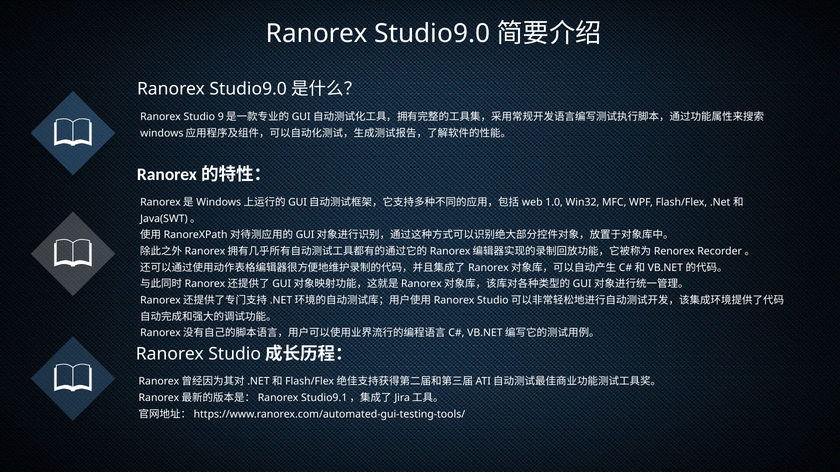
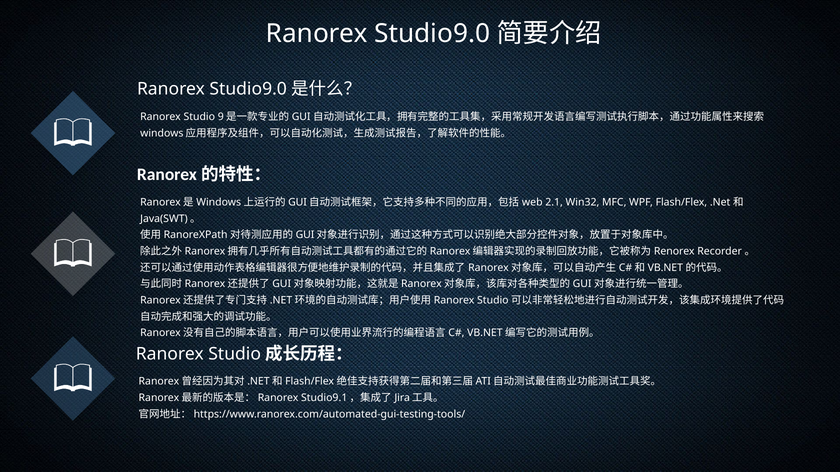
1.0: 1.0 -> 2.1 (554, 202)
